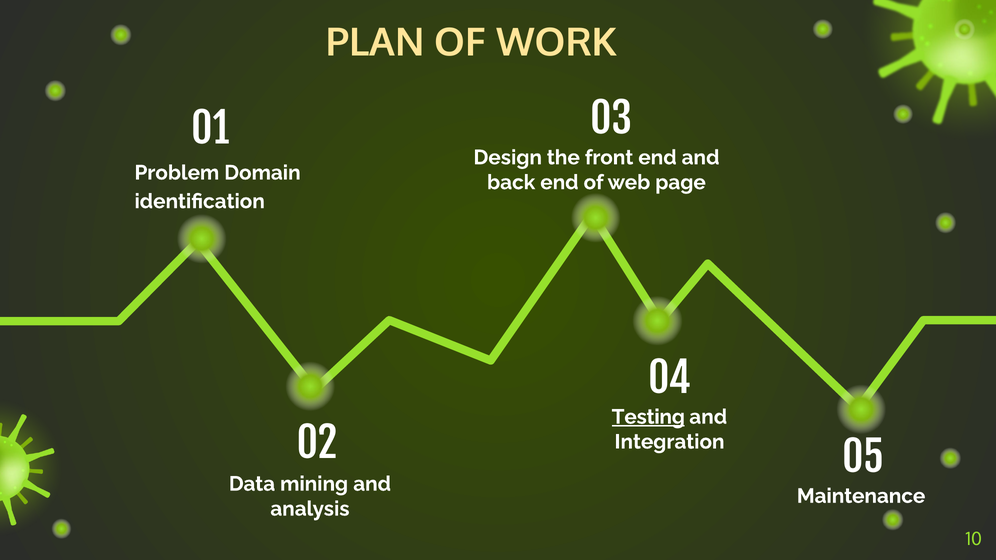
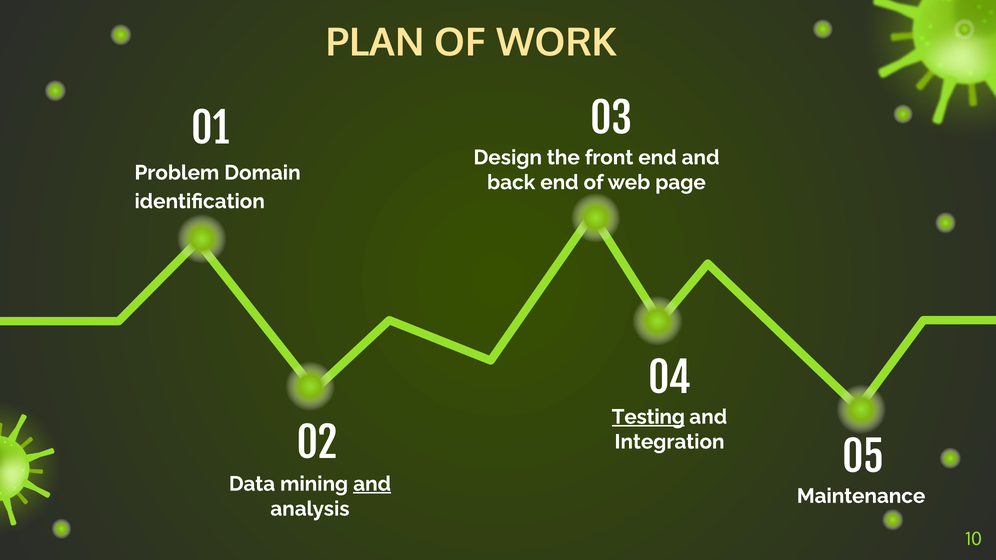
and underline: none -> present (372, 484)
